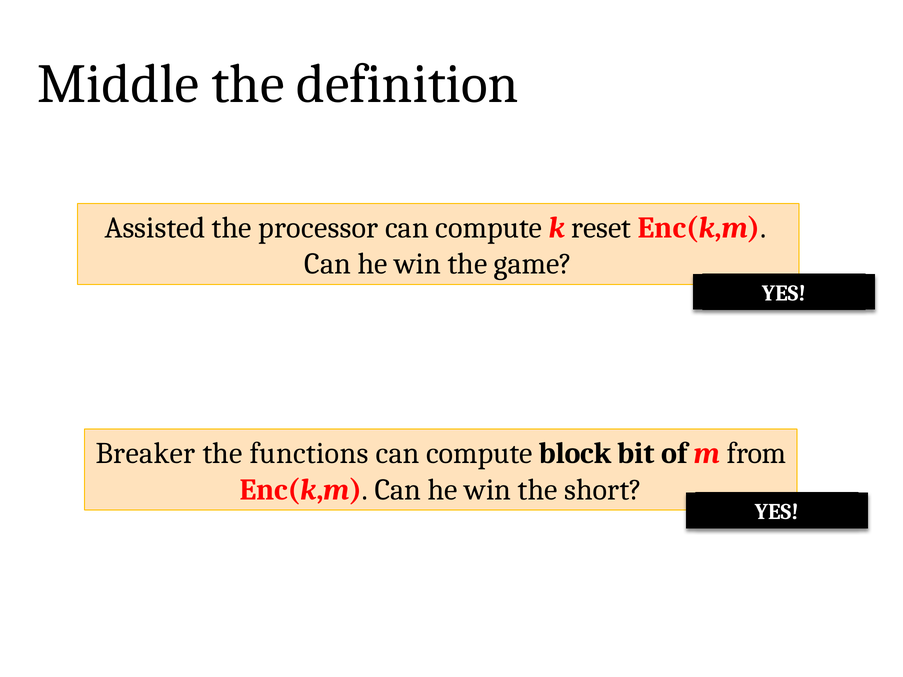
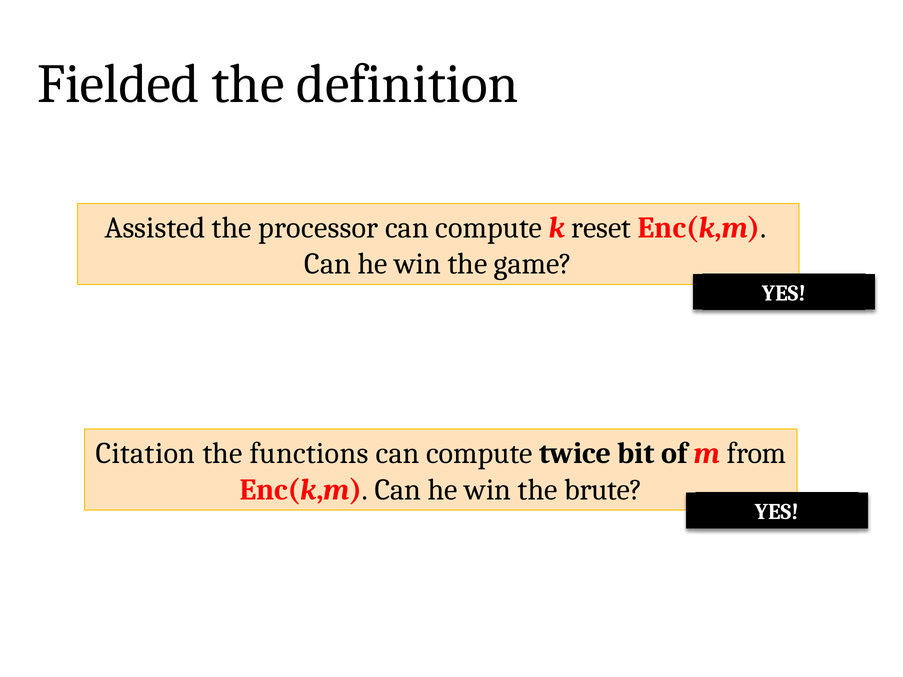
Middle: Middle -> Fielded (118, 84)
Breaker: Breaker -> Citation (146, 454)
block: block -> twice (575, 454)
short: short -> brute (603, 490)
